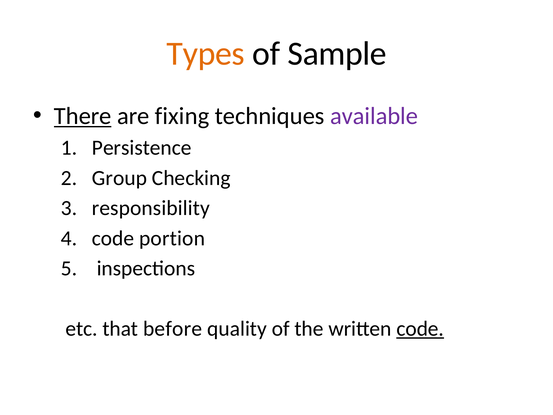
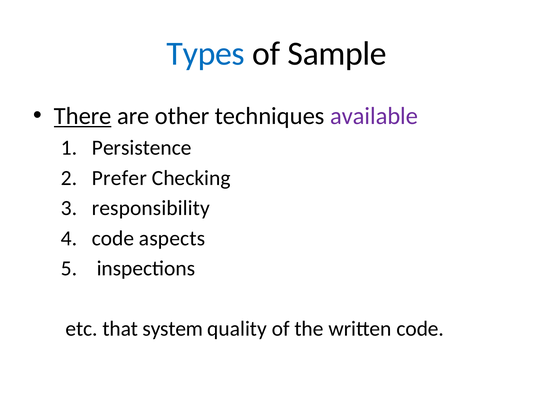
Types colour: orange -> blue (206, 54)
fixing: fixing -> other (182, 116)
Group: Group -> Prefer (119, 178)
portion: portion -> aspects (172, 238)
before: before -> system (173, 329)
code underline: present -> none (420, 329)
